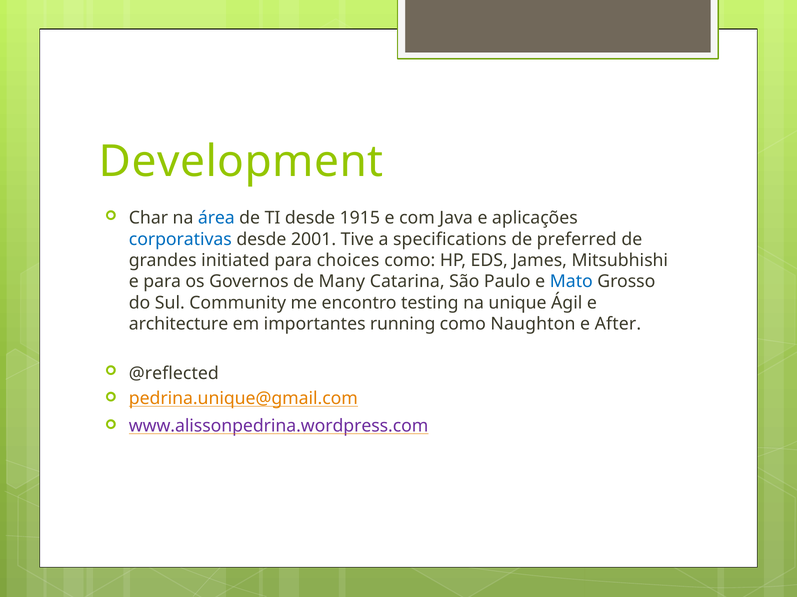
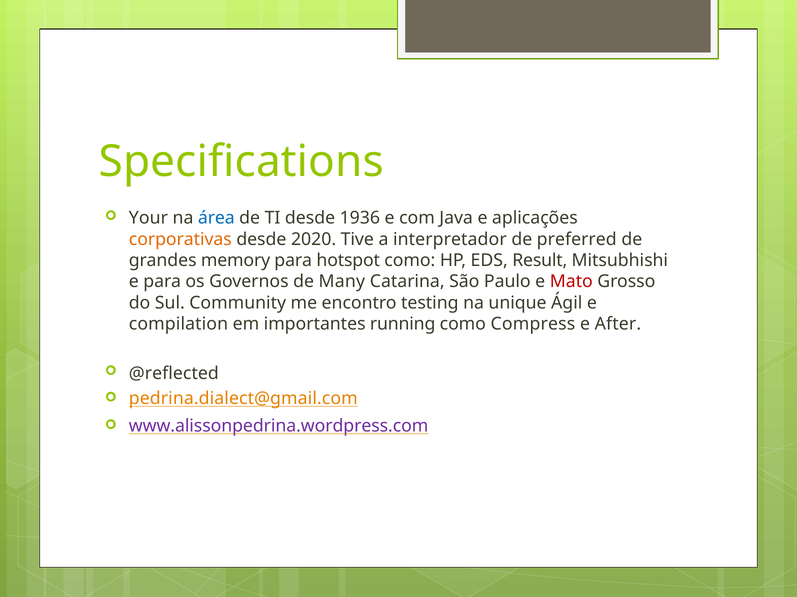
Development: Development -> Specifications (241, 162)
Char: Char -> Your (148, 218)
1915: 1915 -> 1936 (360, 218)
corporativas colour: blue -> orange (180, 240)
2001: 2001 -> 2020 (314, 240)
specifications: specifications -> interpretador (450, 240)
initiated: initiated -> memory (236, 261)
choices: choices -> hotspot (348, 261)
James: James -> Result (540, 261)
Mato colour: blue -> red (571, 282)
architecture: architecture -> compilation (178, 324)
Naughton: Naughton -> Compress (533, 324)
pedrina.unique@gmail.com: pedrina.unique@gmail.com -> pedrina.dialect@gmail.com (243, 399)
